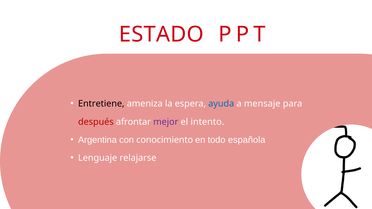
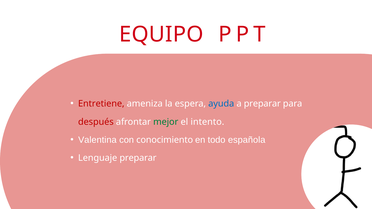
ESTADO: ESTADO -> EQUIPO (161, 35)
Entretiene colour: black -> red (101, 104)
a mensaje: mensaje -> preparar (262, 104)
mejor colour: purple -> green (166, 122)
Argentina: Argentina -> Valentina (97, 140)
Lenguaje relajarse: relajarse -> preparar (138, 158)
